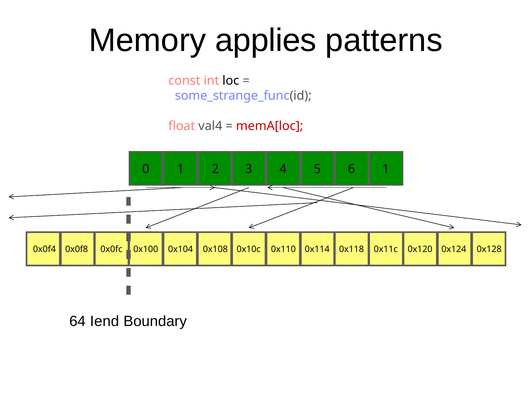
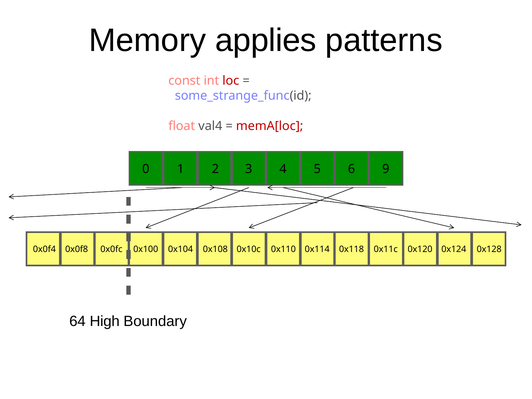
loc colour: black -> red (231, 81)
6 1: 1 -> 9 (386, 169)
Iend: Iend -> High (105, 321)
